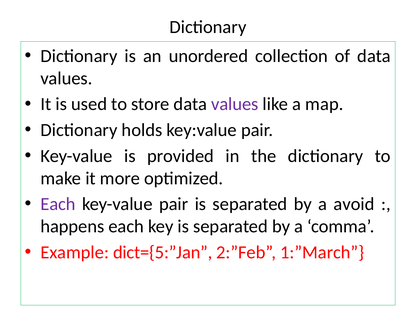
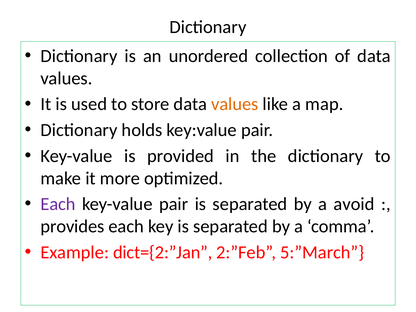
values colour: purple -> orange (235, 104)
happens: happens -> provides (72, 226)
dict={5:”Jan: dict={5:”Jan -> dict={2:”Jan (163, 252)
1:”March: 1:”March -> 5:”March (322, 252)
